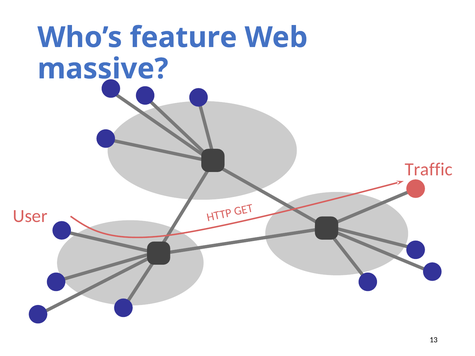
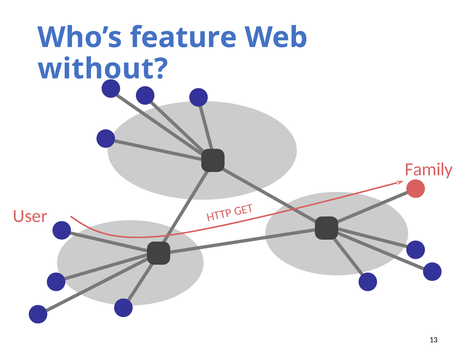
massive: massive -> without (103, 69)
Traffic: Traffic -> Family (429, 170)
